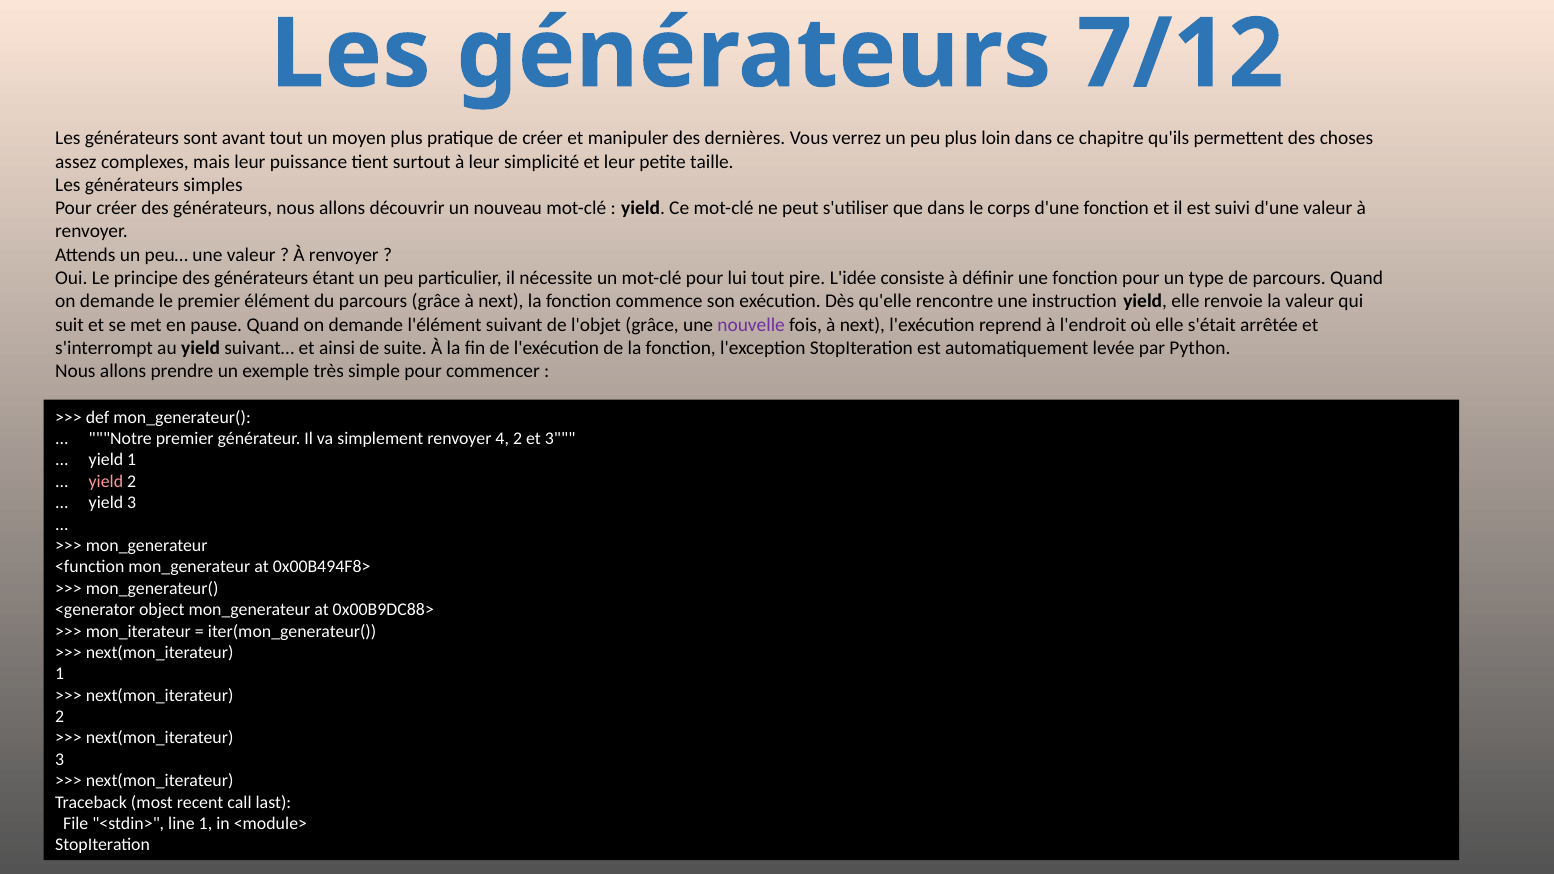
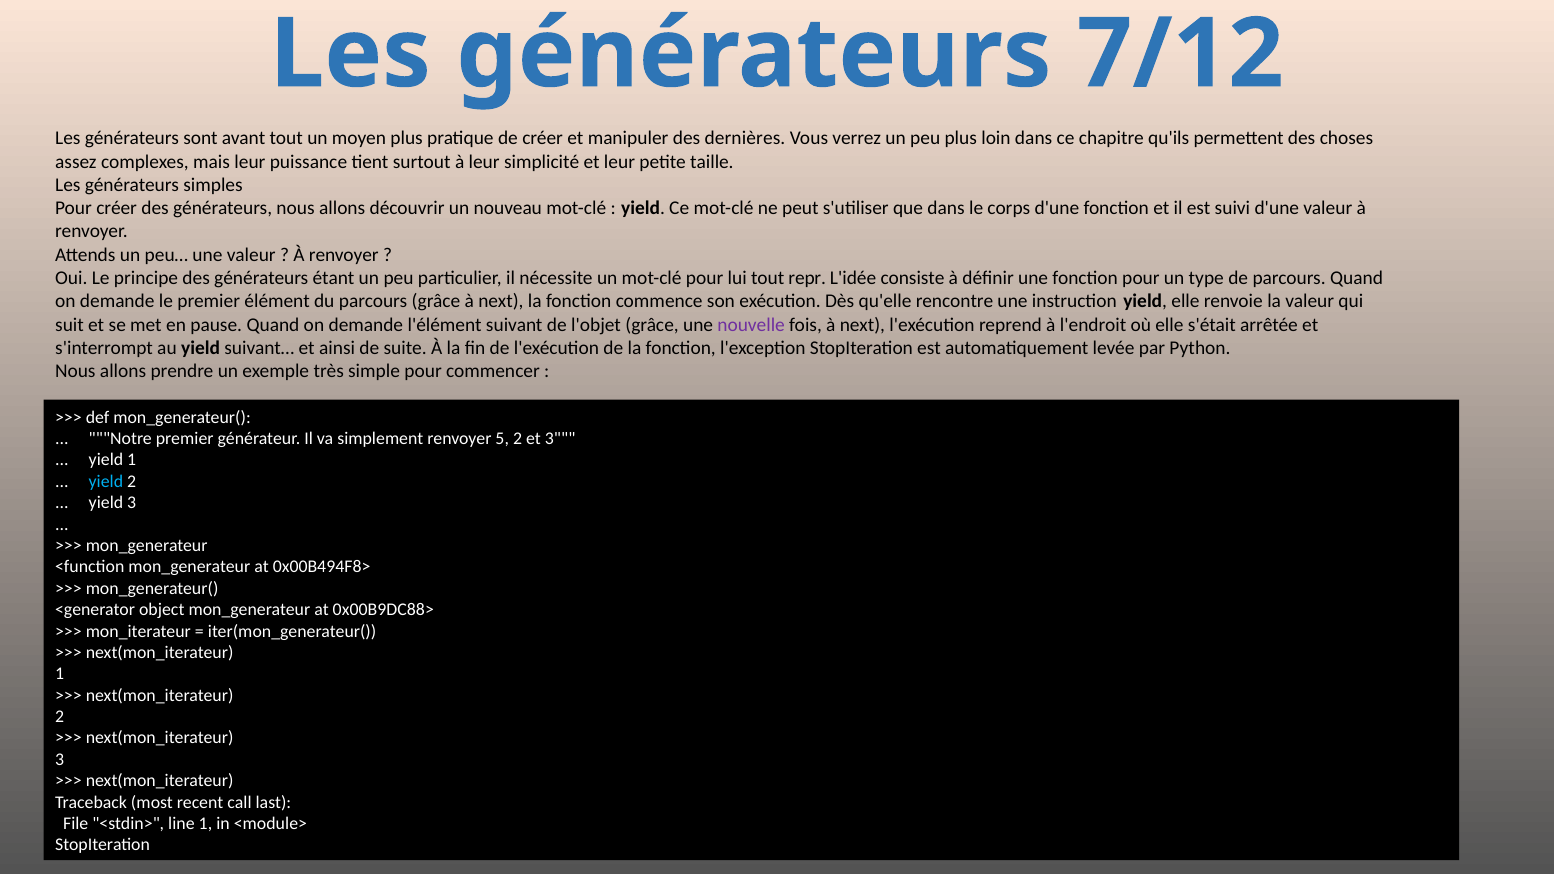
pire: pire -> repr (807, 278)
4: 4 -> 5 (502, 439)
yield colour: pink -> light blue (106, 482)
